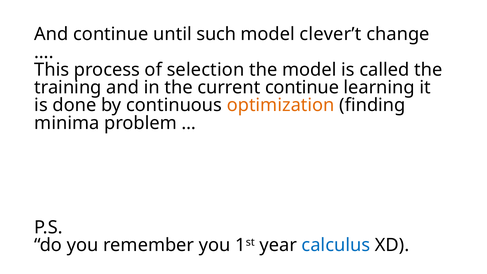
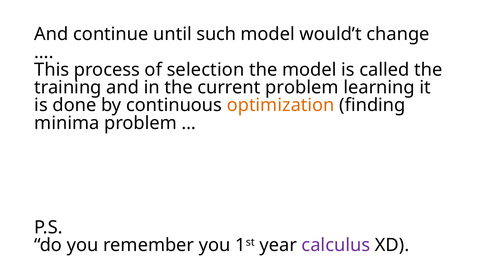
clever’t: clever’t -> would’t (331, 34)
current continue: continue -> problem (302, 88)
calculus colour: blue -> purple (336, 245)
